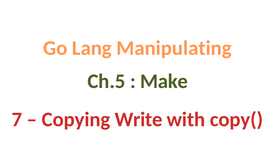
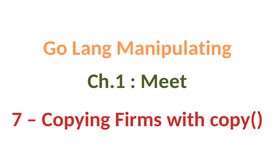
Ch.5: Ch.5 -> Ch.1 (106, 81)
Make: Make -> Meet (164, 81)
Write: Write -> Firms (138, 119)
